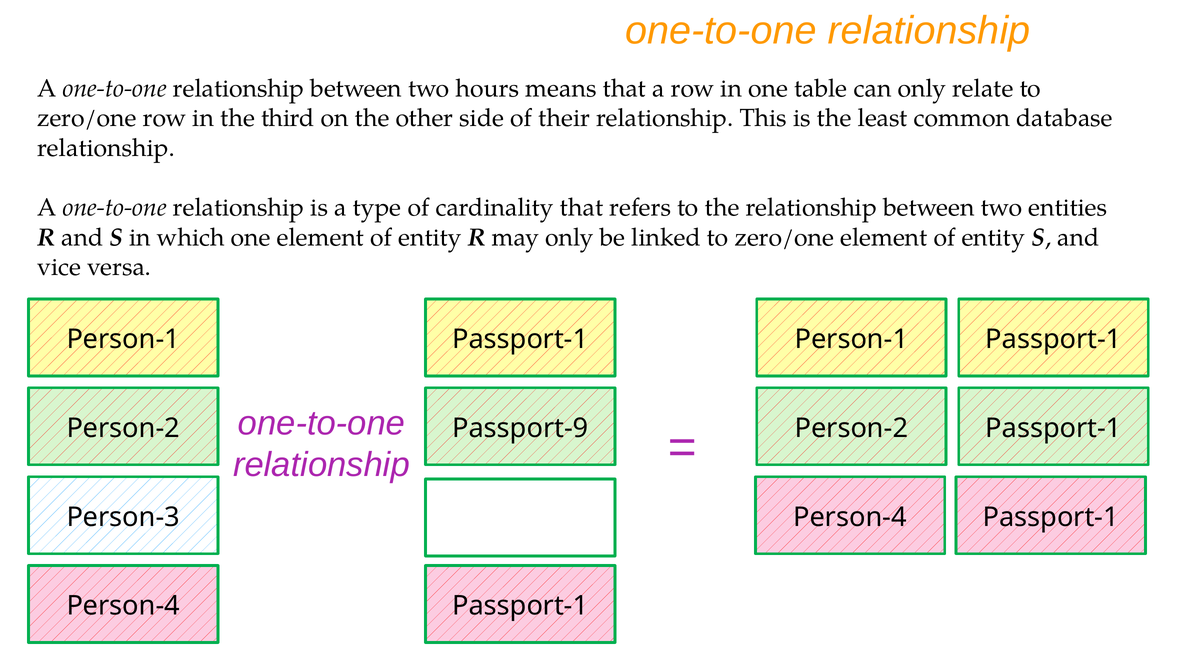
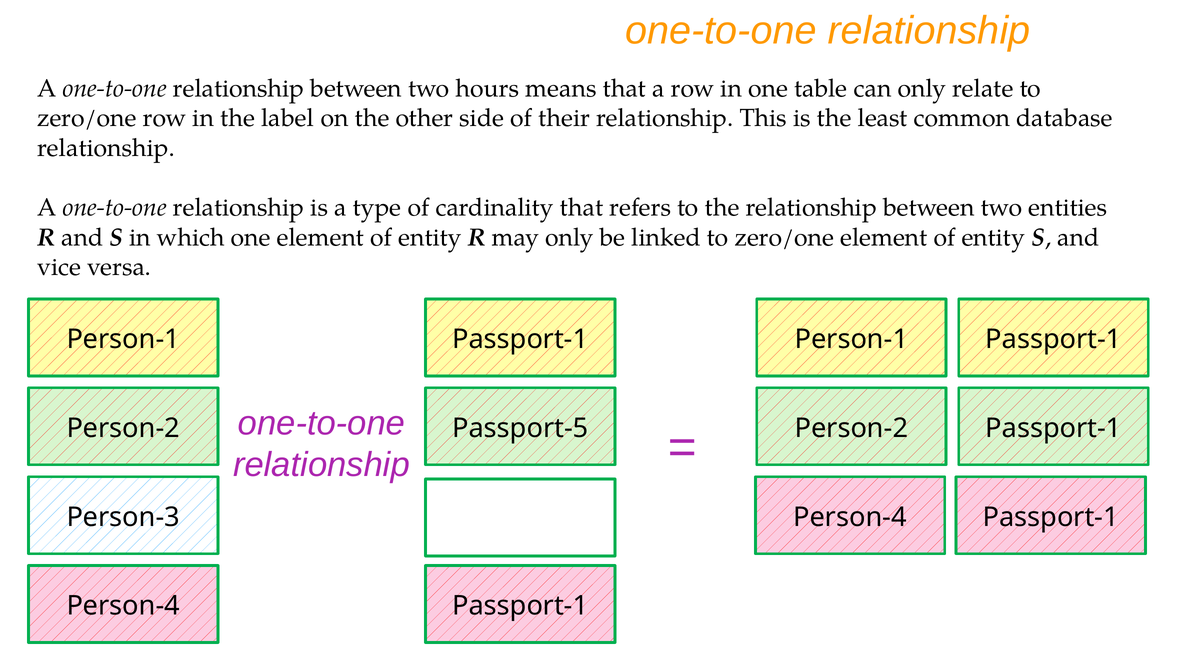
third: third -> label (288, 118)
Passport-9: Passport-9 -> Passport-5 (520, 428)
